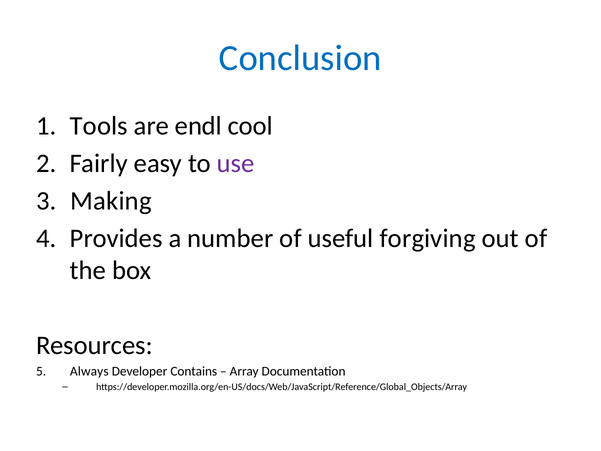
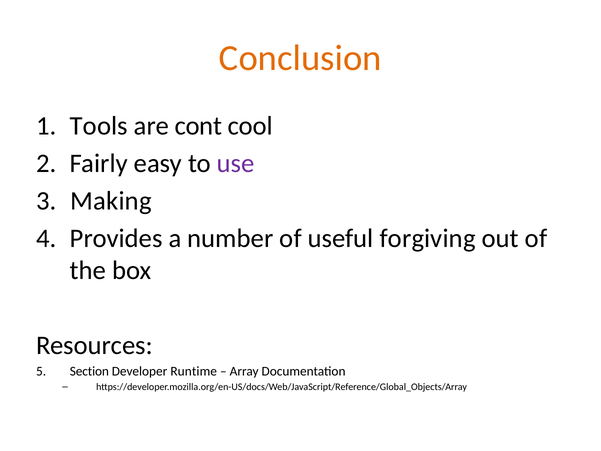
Conclusion colour: blue -> orange (300, 58)
endl: endl -> cont (198, 126)
Always: Always -> Section (89, 371)
Contains: Contains -> Runtime (194, 371)
